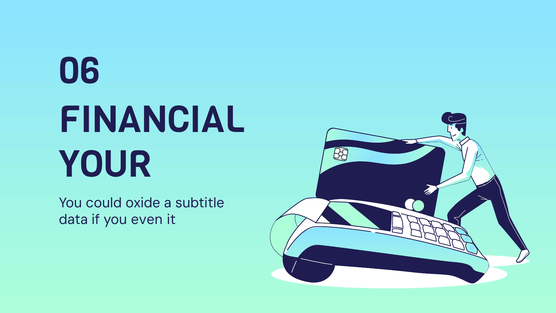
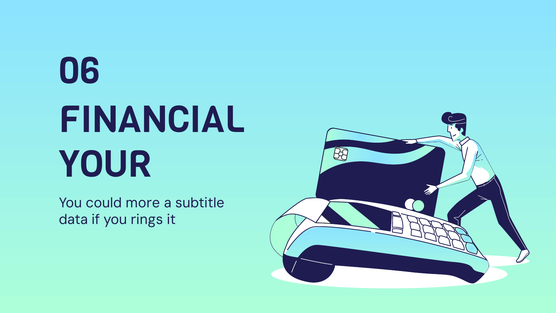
oxide: oxide -> more (143, 203)
even: even -> rings (147, 219)
